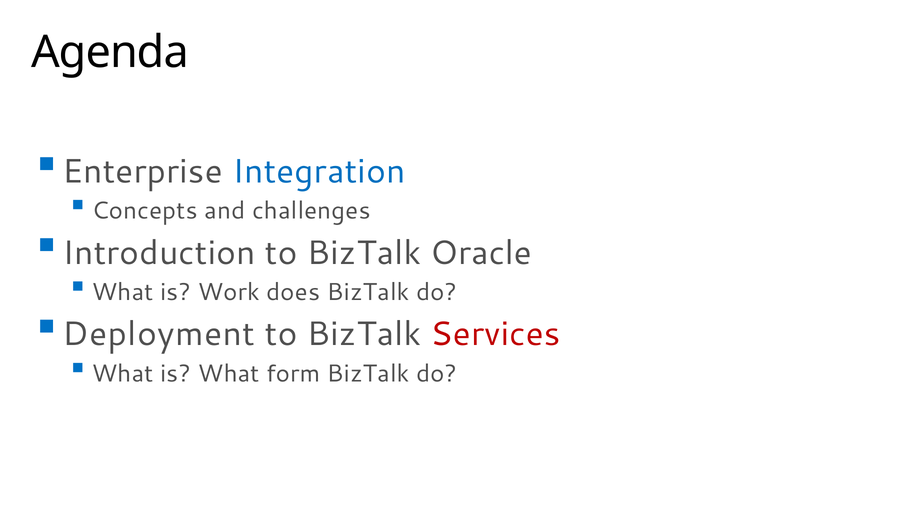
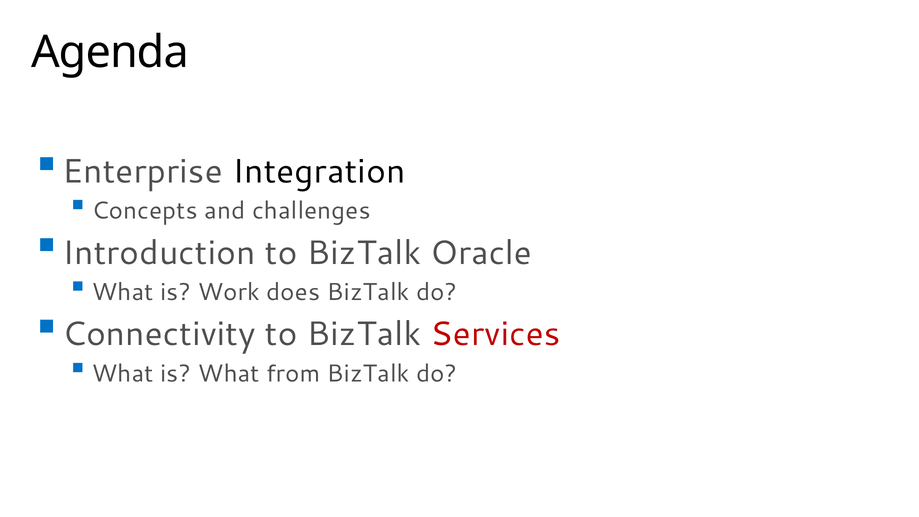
Integration colour: blue -> black (319, 171)
Deployment: Deployment -> Connectivity (159, 334)
form: form -> from (293, 373)
